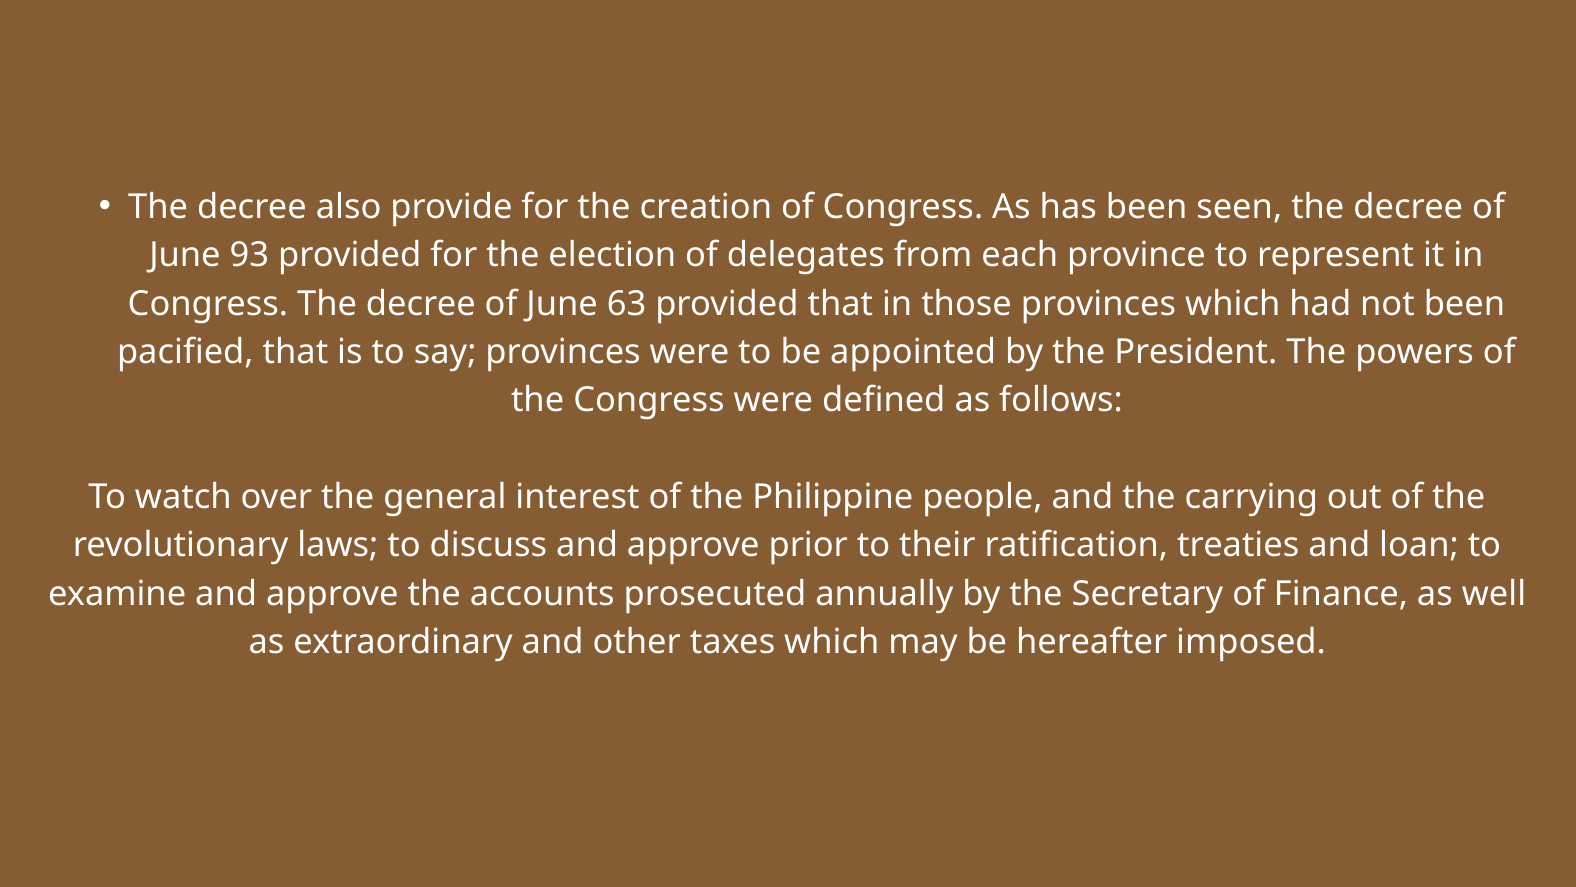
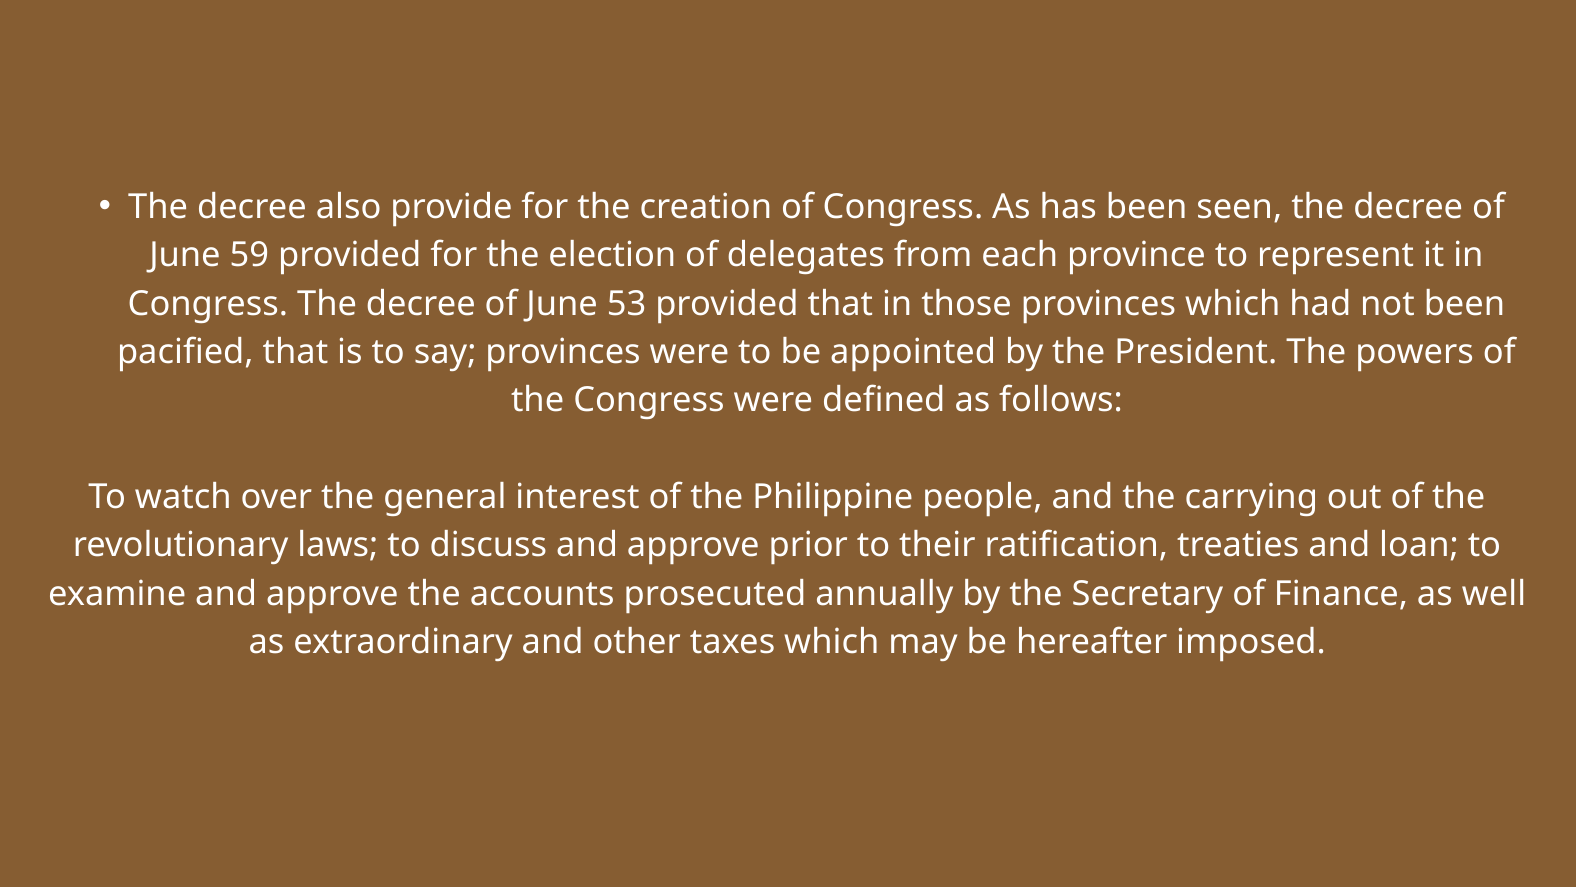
93: 93 -> 59 (249, 255)
63: 63 -> 53 (627, 304)
